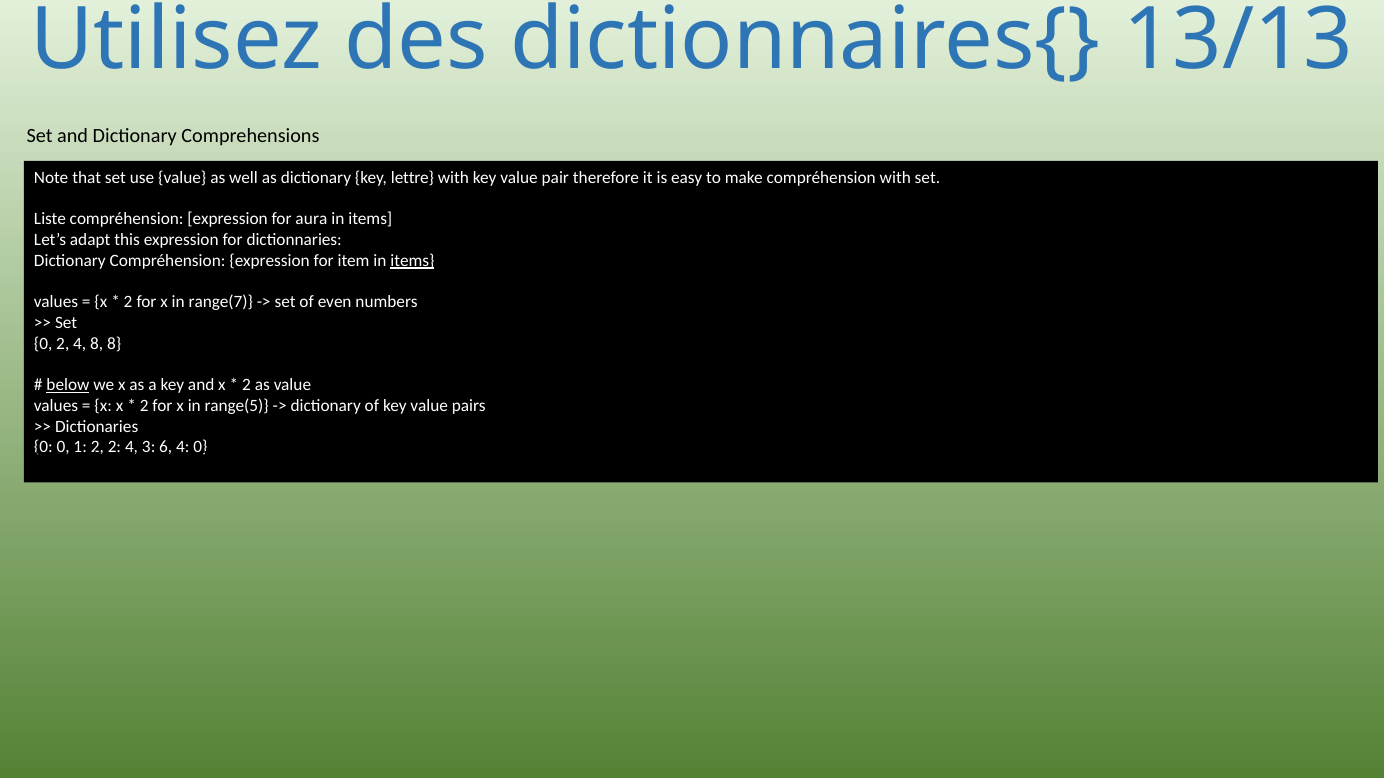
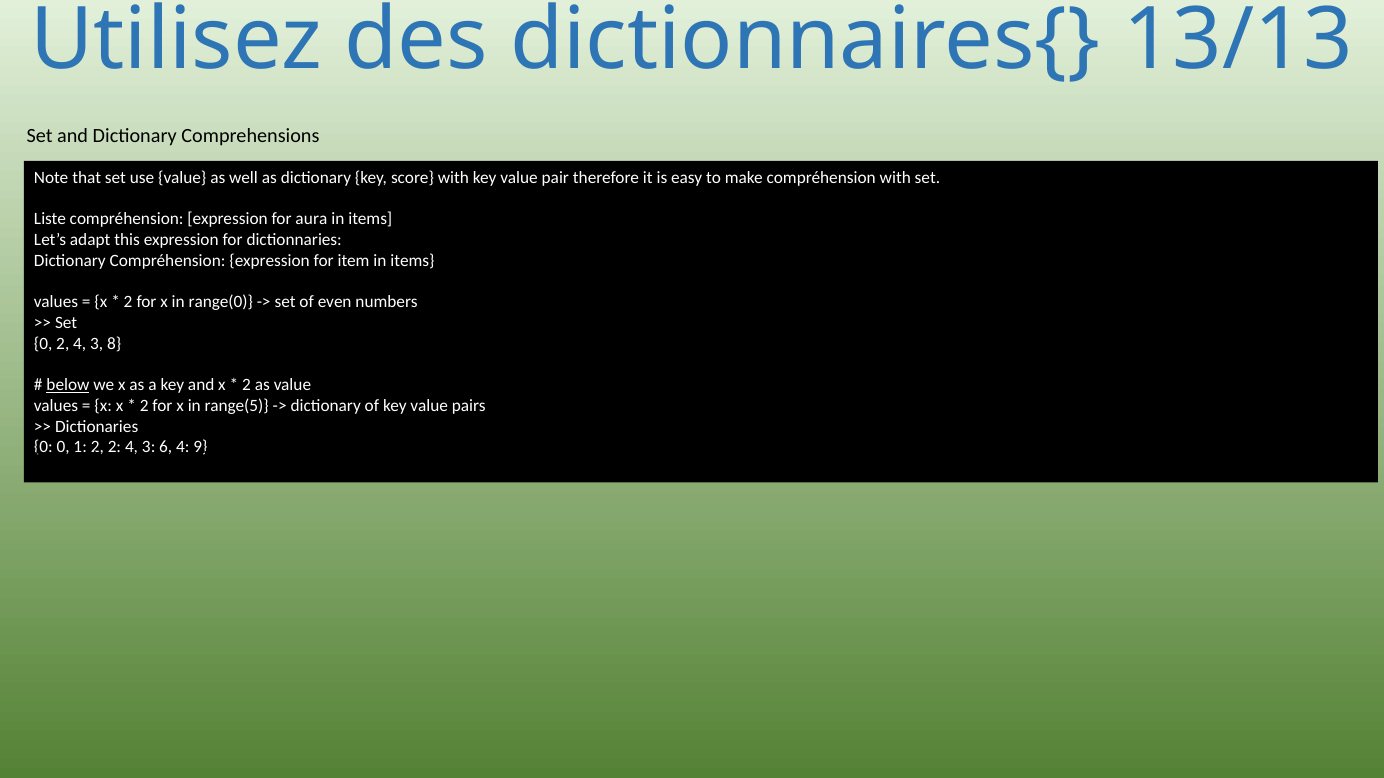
lettre: lettre -> score (412, 178)
items underline: present -> none (412, 261)
range(7: range(7 -> range(0 (221, 302)
0 2 4 8: 8 -> 3 (97, 344)
0: 0 -> 9 (200, 448)
